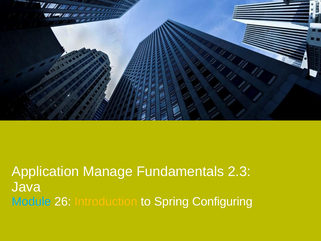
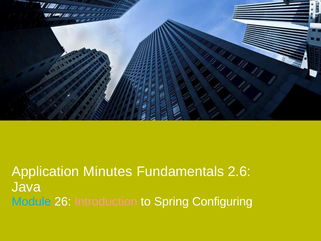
Manage: Manage -> Minutes (108, 171)
2.3: 2.3 -> 2.6 (239, 171)
Introduction colour: yellow -> pink (106, 201)
